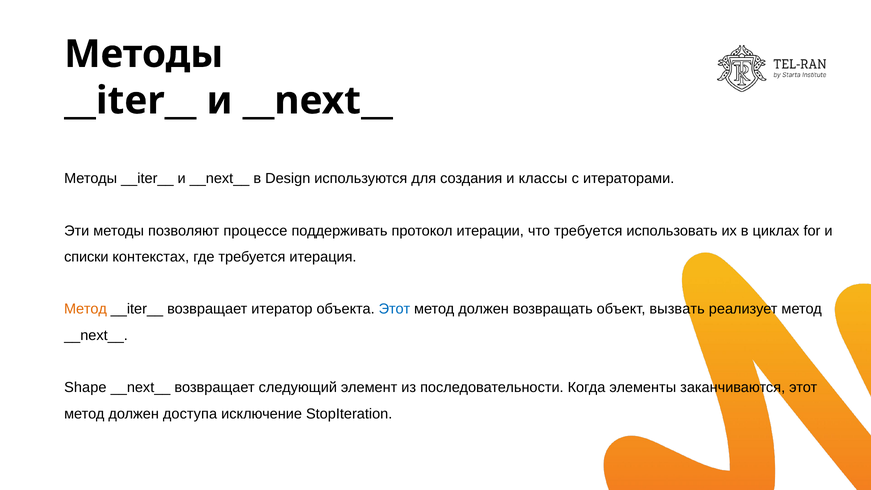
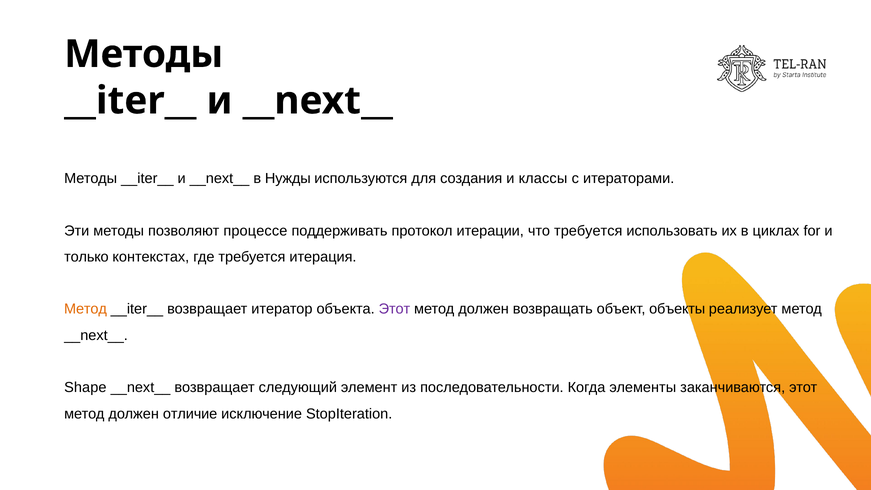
Design: Design -> Нужды (288, 179)
списки: списки -> только (86, 257)
Этот colour: blue -> purple (394, 309)
вызвать: вызвать -> объекты (677, 309)
доступа: доступа -> отличие (190, 414)
